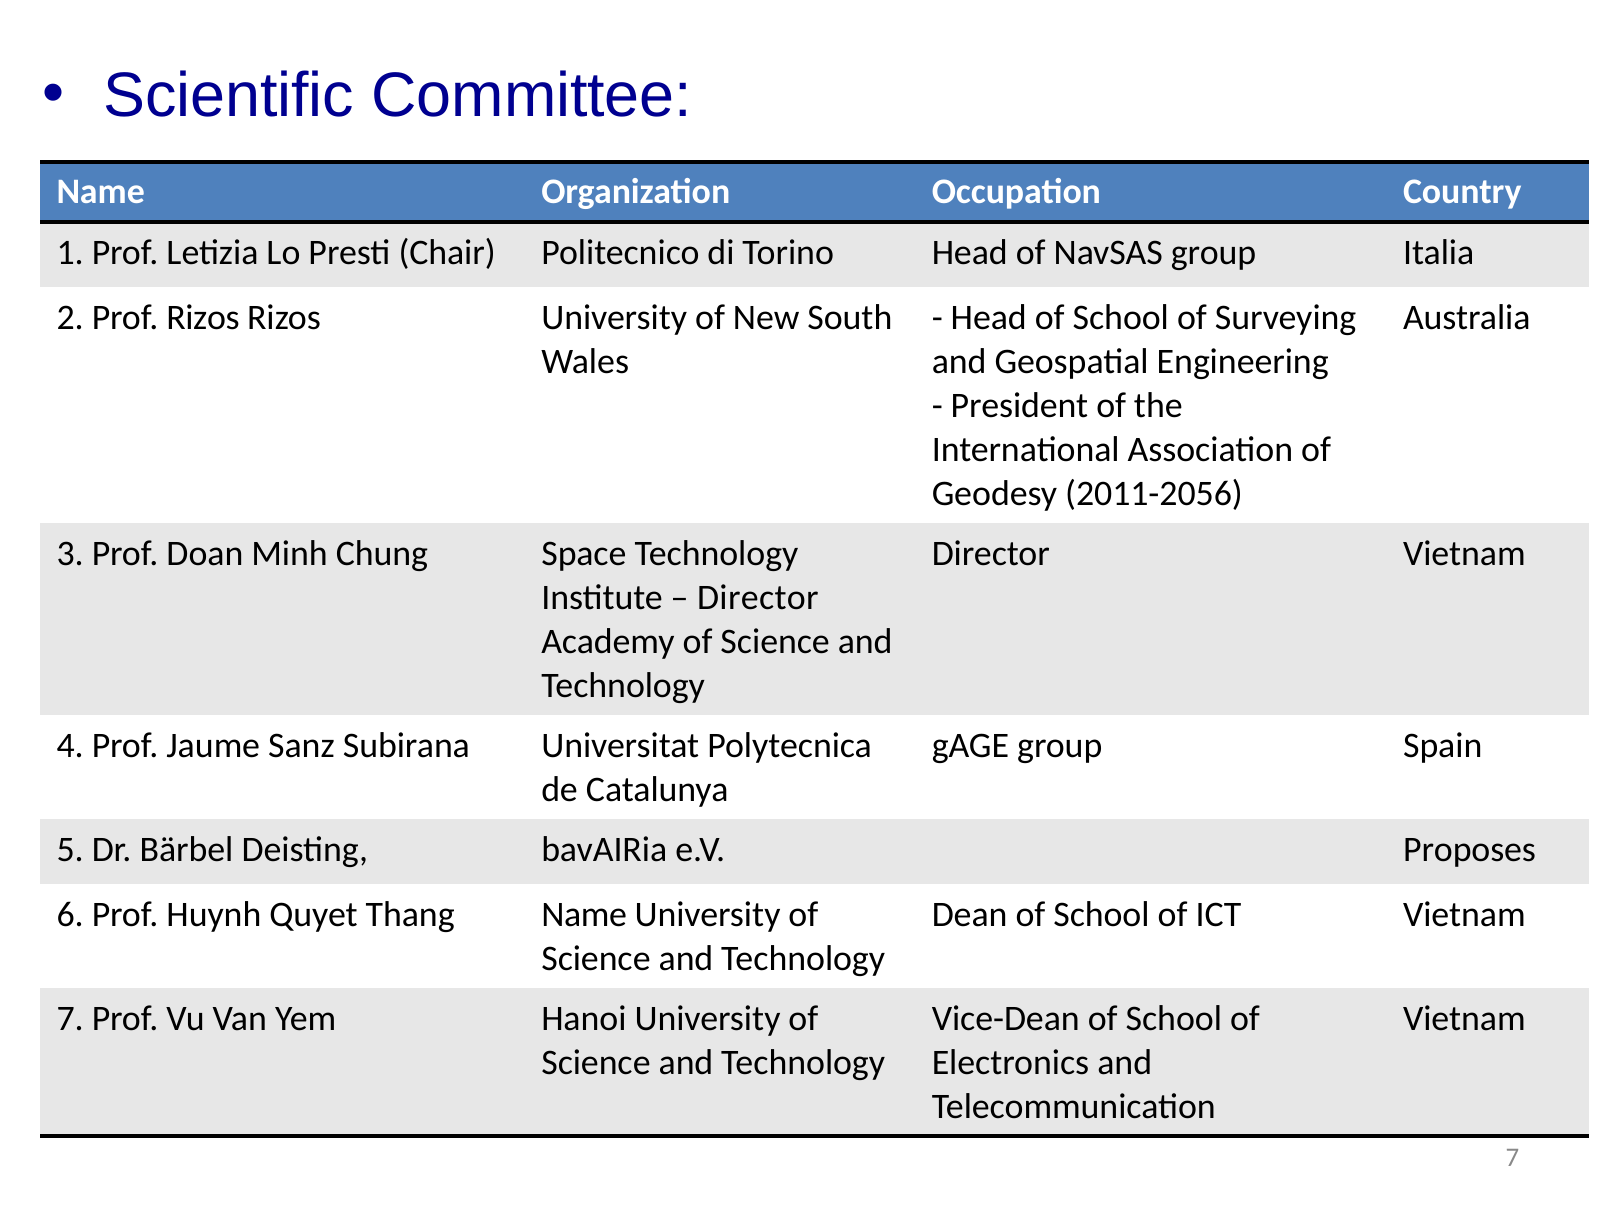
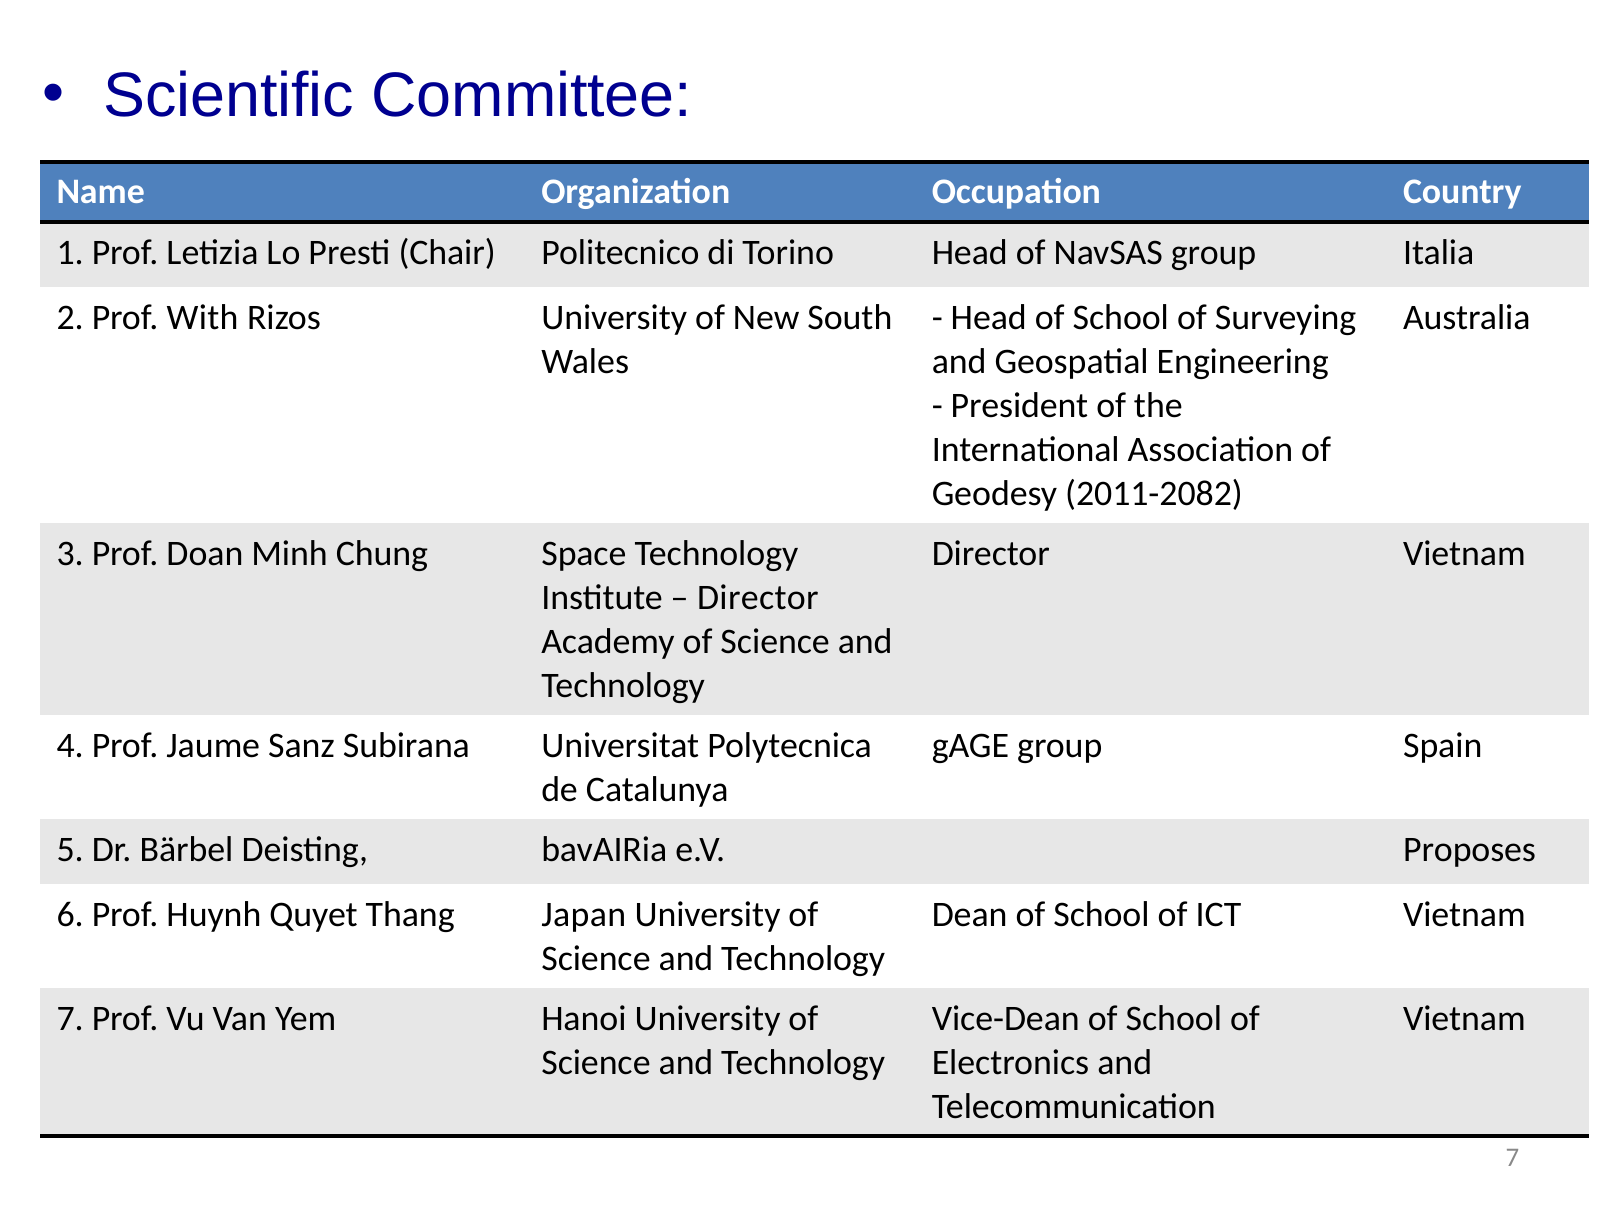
Prof Rizos: Rizos -> With (203, 318)
2011-2056: 2011-2056 -> 2011-2082 (1154, 493)
Thang Name: Name -> Japan (584, 915)
